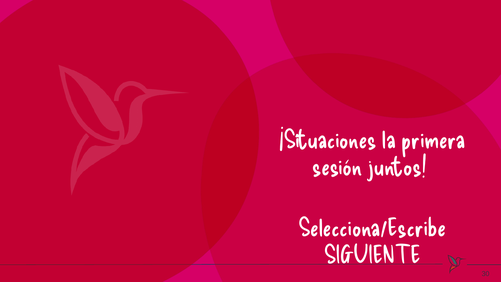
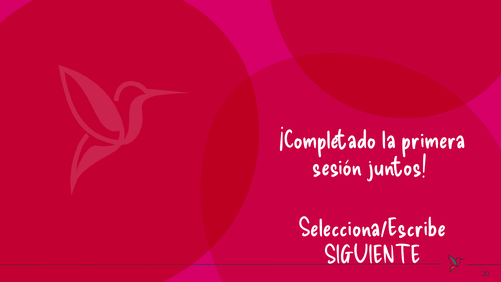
¡Situaciones: ¡Situaciones -> ¡Completado (328, 140)
